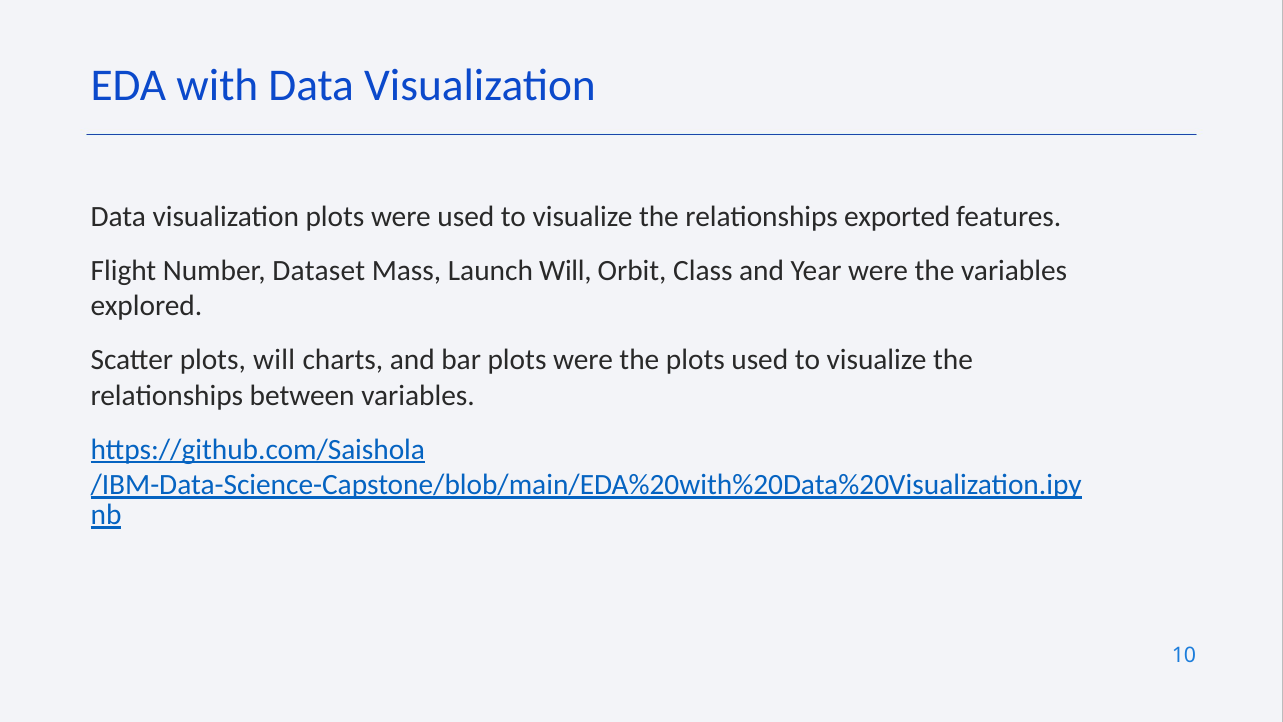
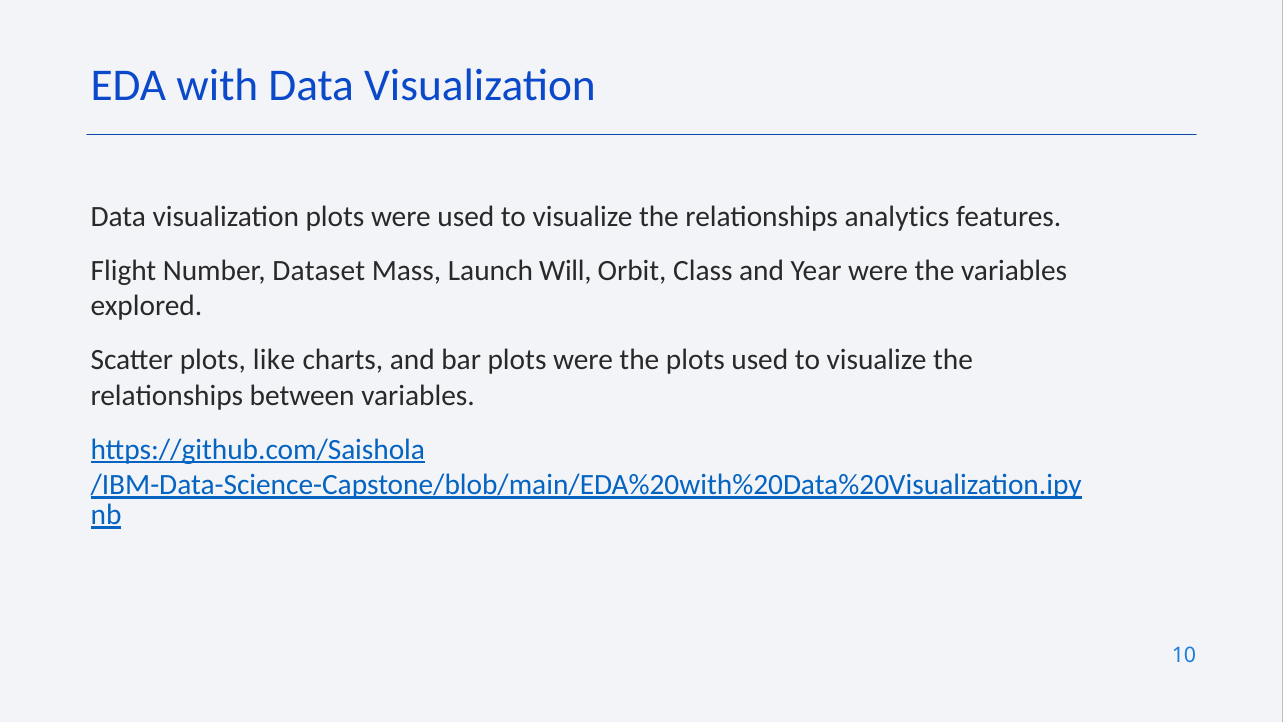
exported: exported -> analytics (897, 217)
plots will: will -> like (274, 360)
